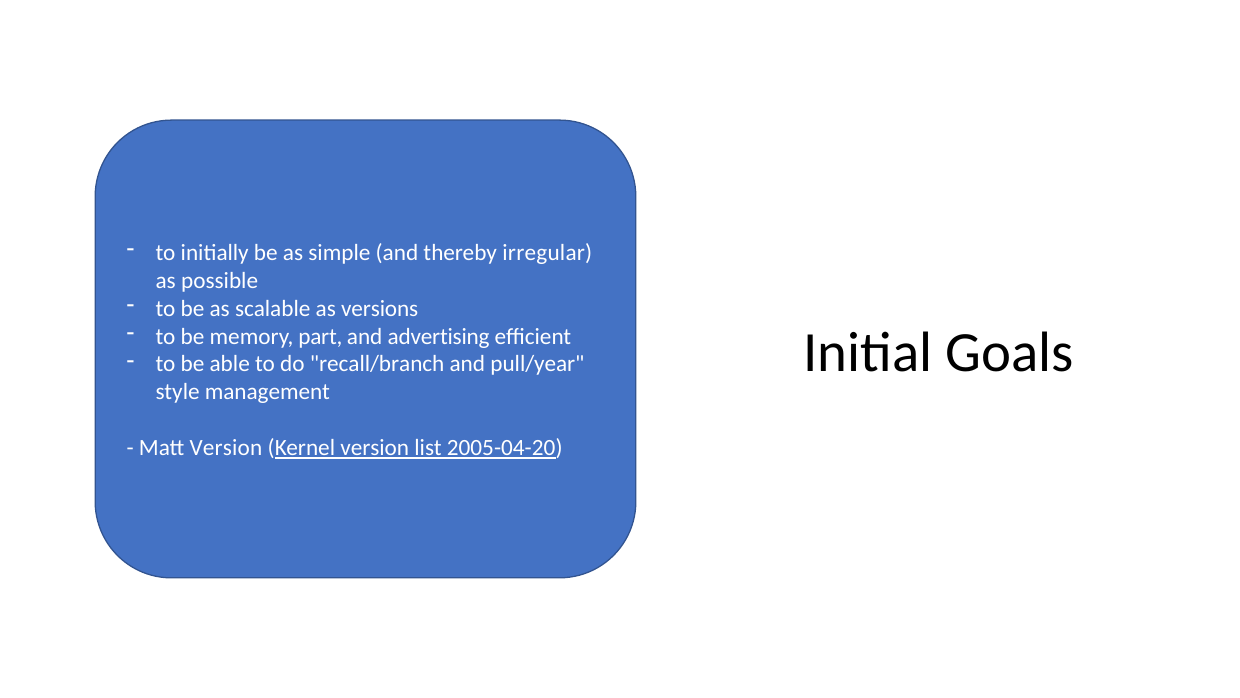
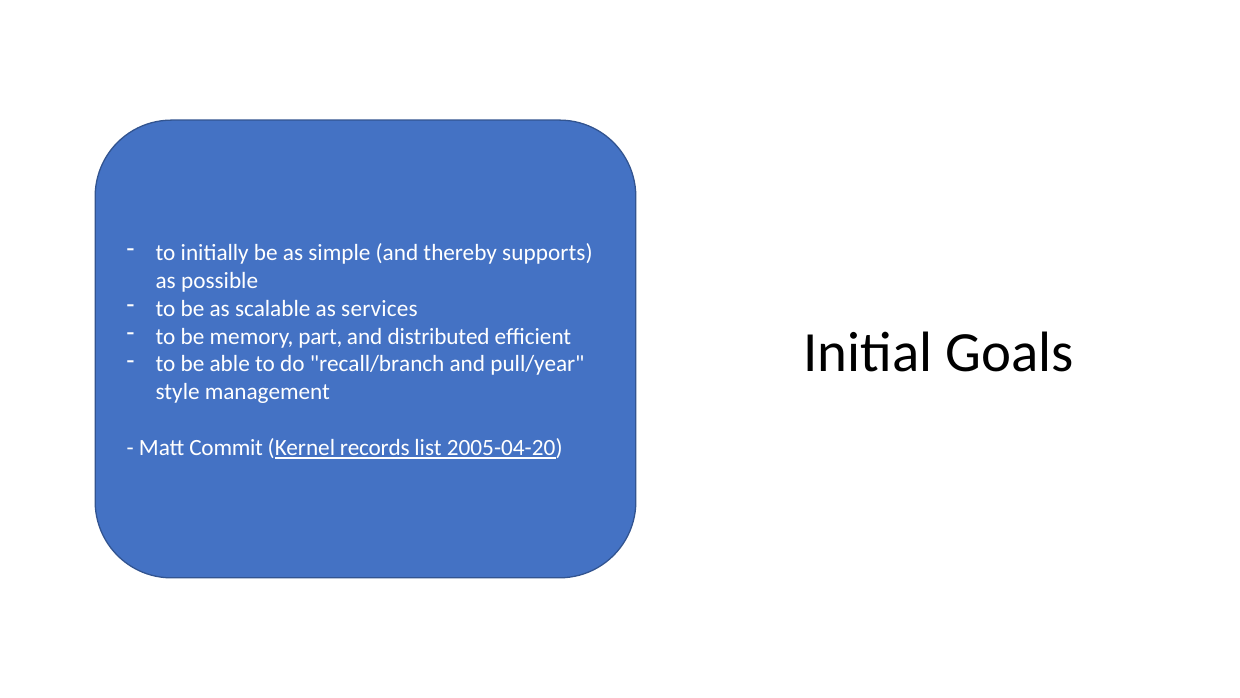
irregular: irregular -> supports (547, 252)
versions: versions -> services (380, 308)
advertising: advertising -> distributed (439, 336)
Matt Version: Version -> Commit (226, 448)
Kernel version: version -> records (375, 448)
